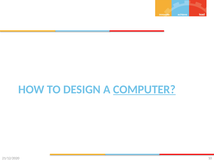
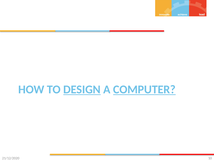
DESIGN underline: none -> present (82, 89)
